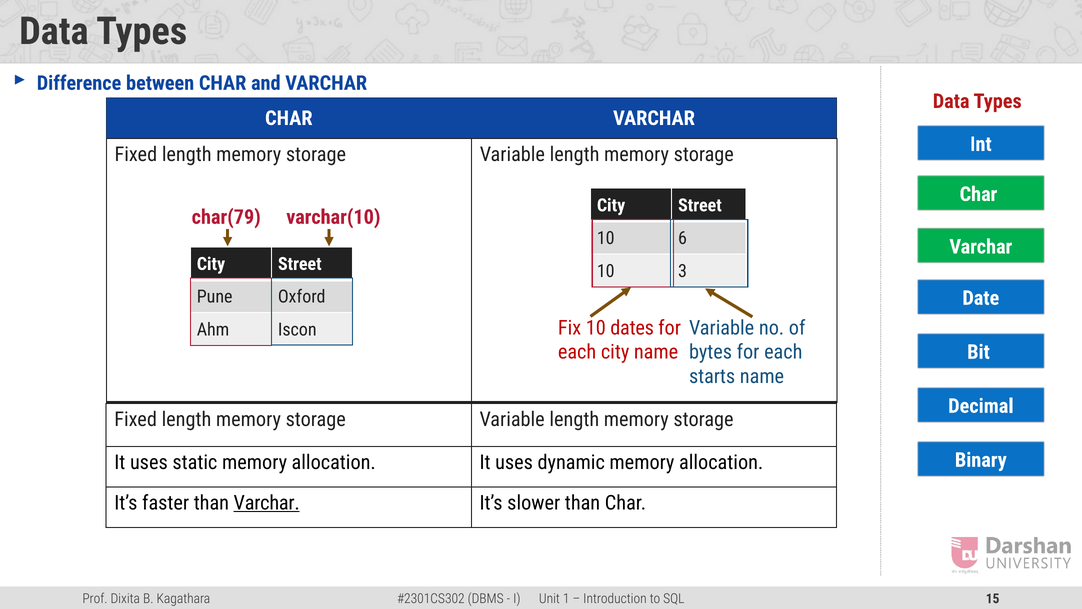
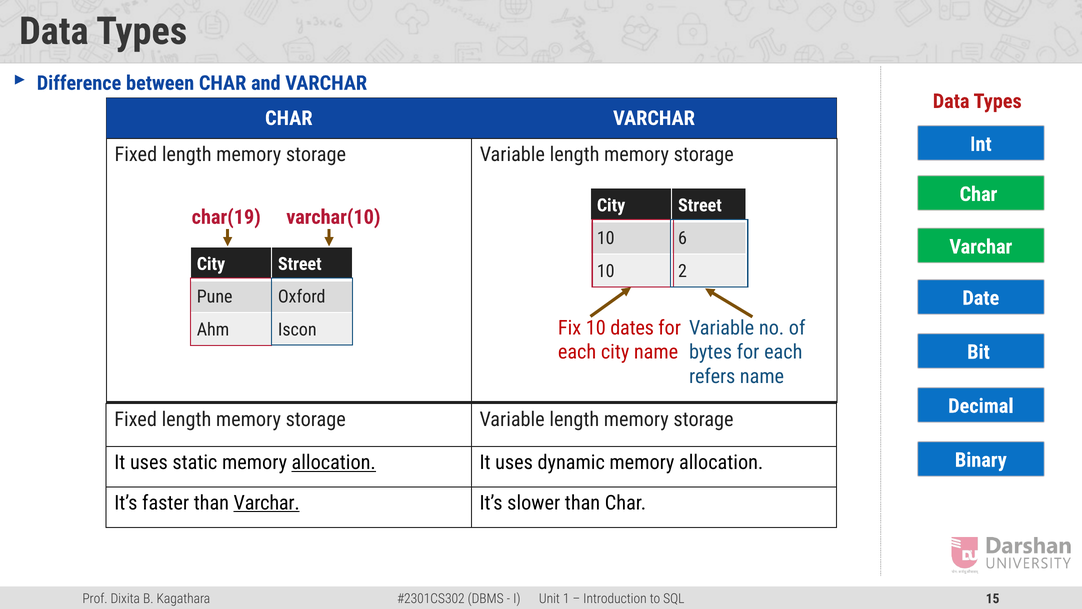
char(79: char(79 -> char(19 (226, 217)
3: 3 -> 2 (683, 271)
starts: starts -> refers (712, 376)
allocation underline: none -> present (334, 462)
